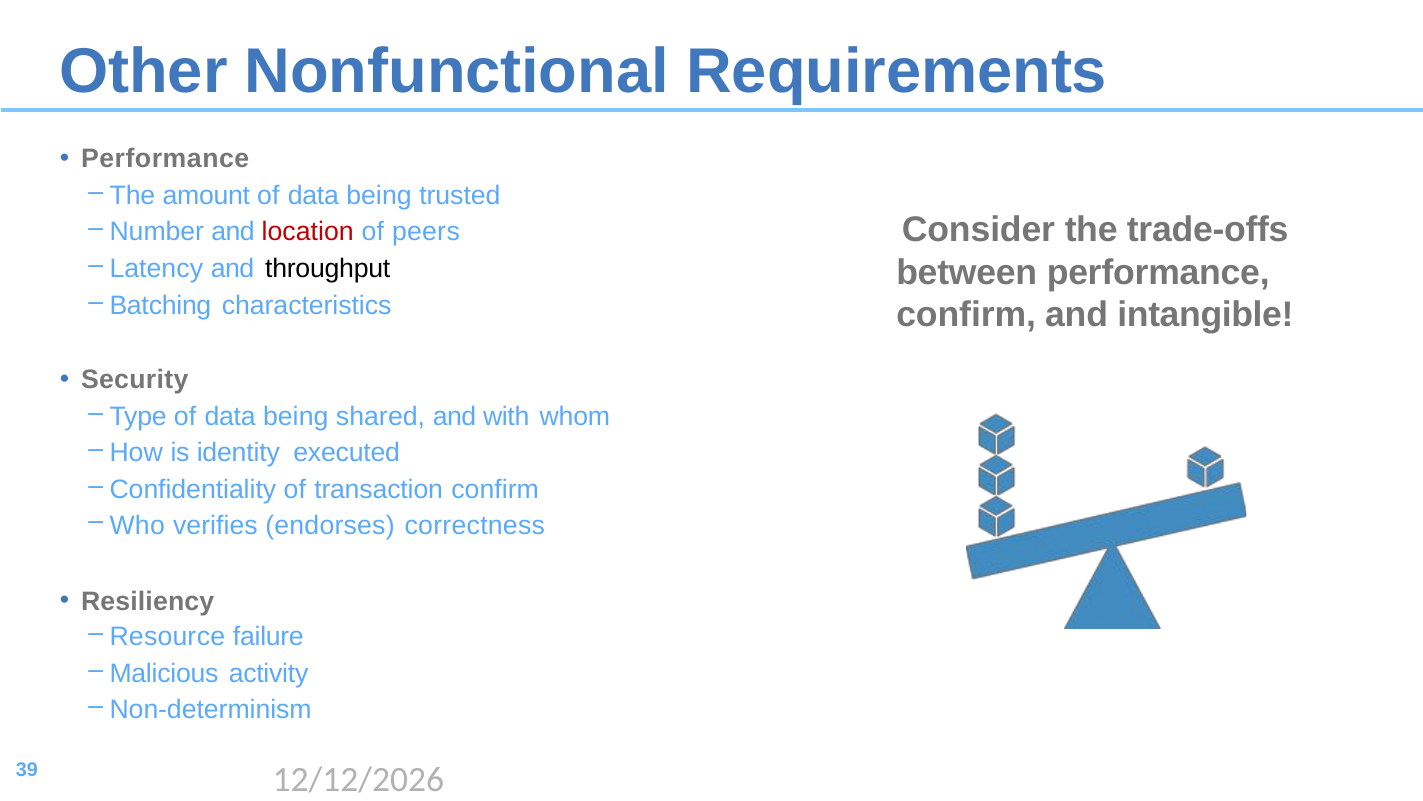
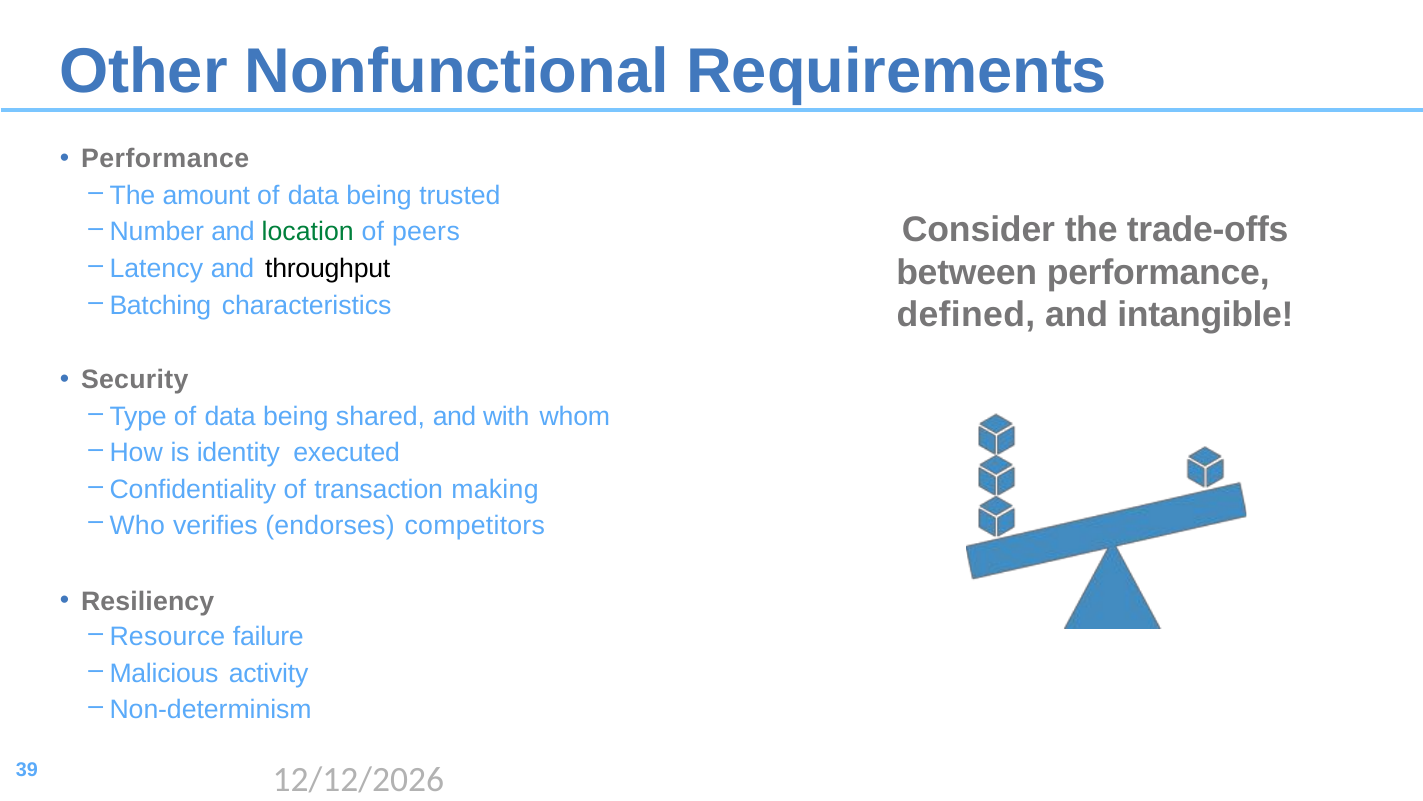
location colour: red -> green (308, 232)
confirm: confirm -> defined (966, 315)
transaction confirm: confirm -> making (495, 490)
correctness: correctness -> competitors (475, 526)
